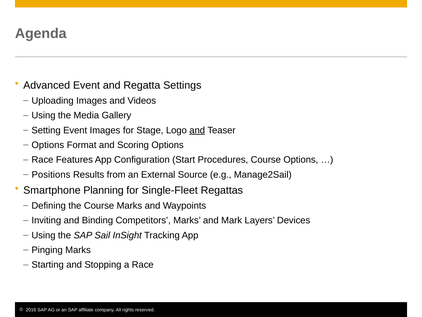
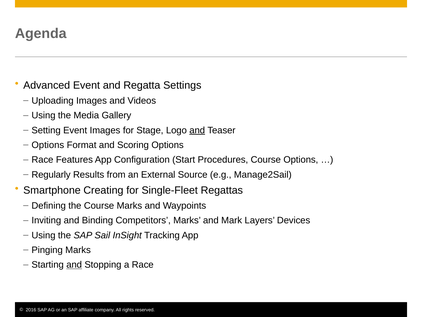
Positions: Positions -> Regularly (51, 174)
Planning: Planning -> Creating (103, 190)
and underline: none -> present (74, 264)
